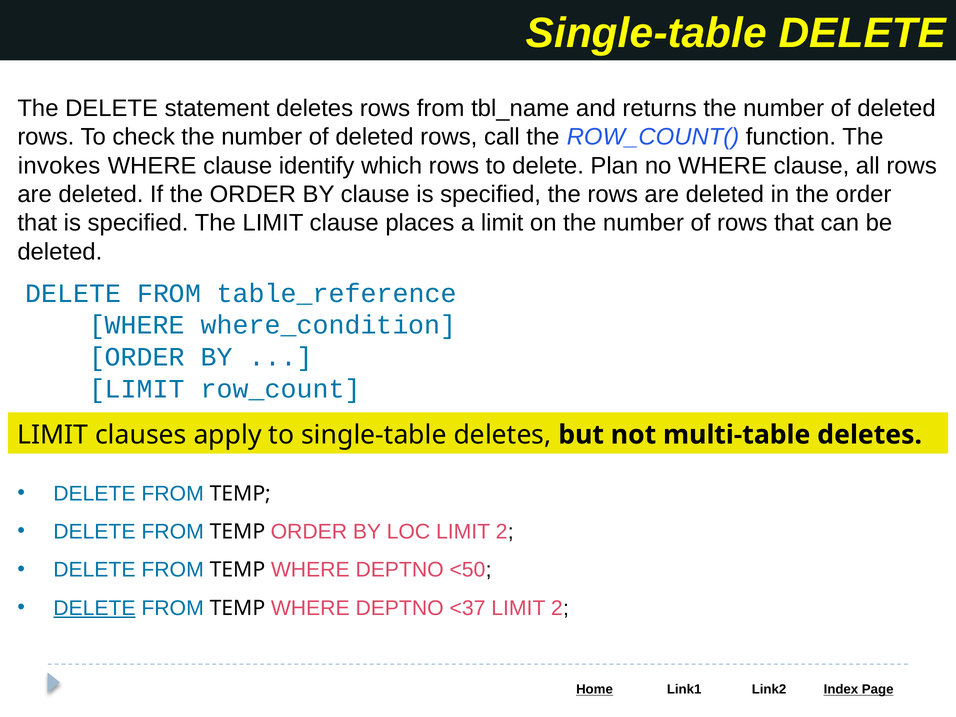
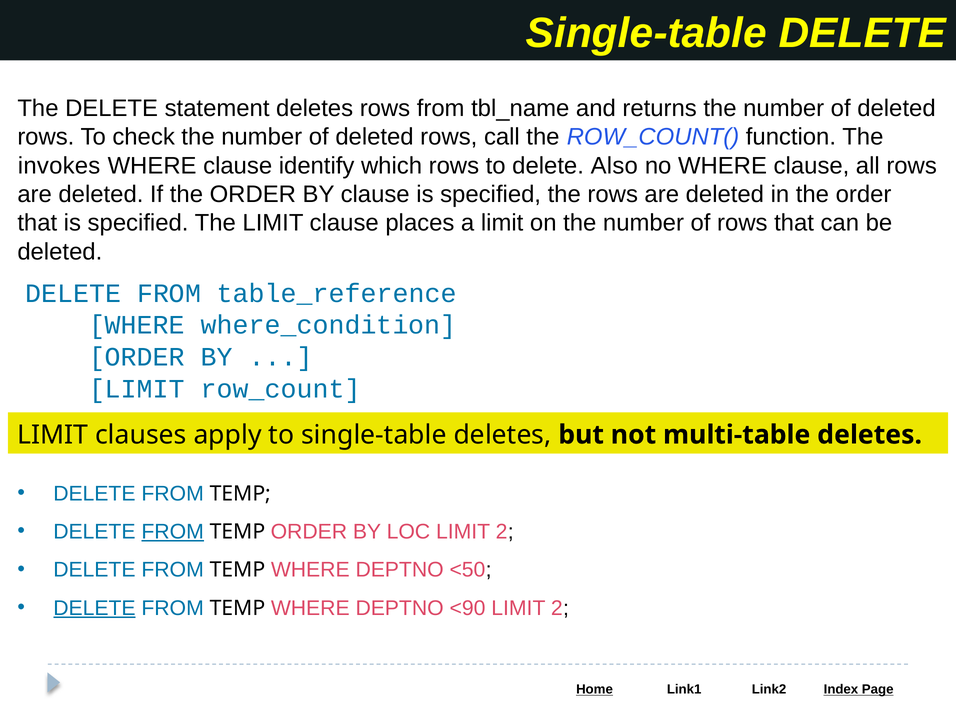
Plan: Plan -> Also (614, 166)
FROM underline: none -> present (173, 532)
<37: <37 -> <90 (468, 608)
